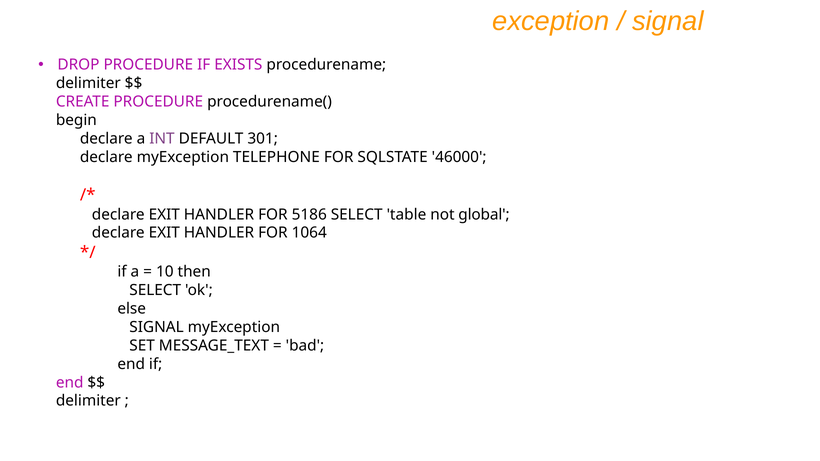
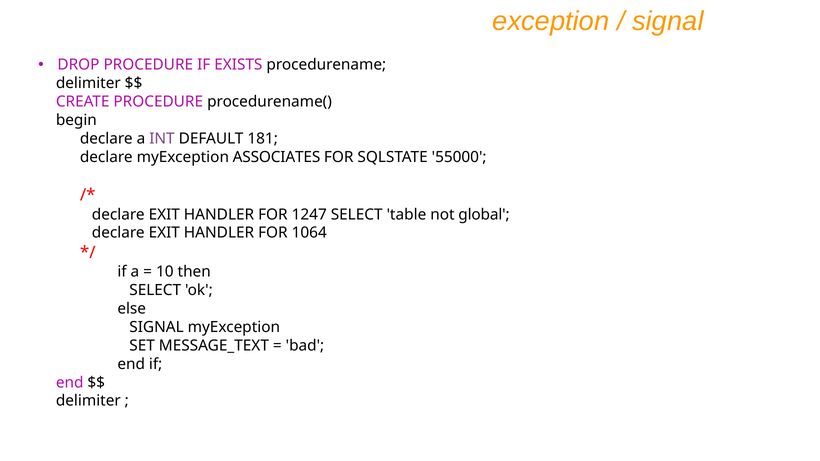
301: 301 -> 181 (263, 139)
TELEPHONE: TELEPHONE -> ASSOCIATES (277, 157)
46000: 46000 -> 55000 (459, 157)
5186: 5186 -> 1247 (309, 215)
